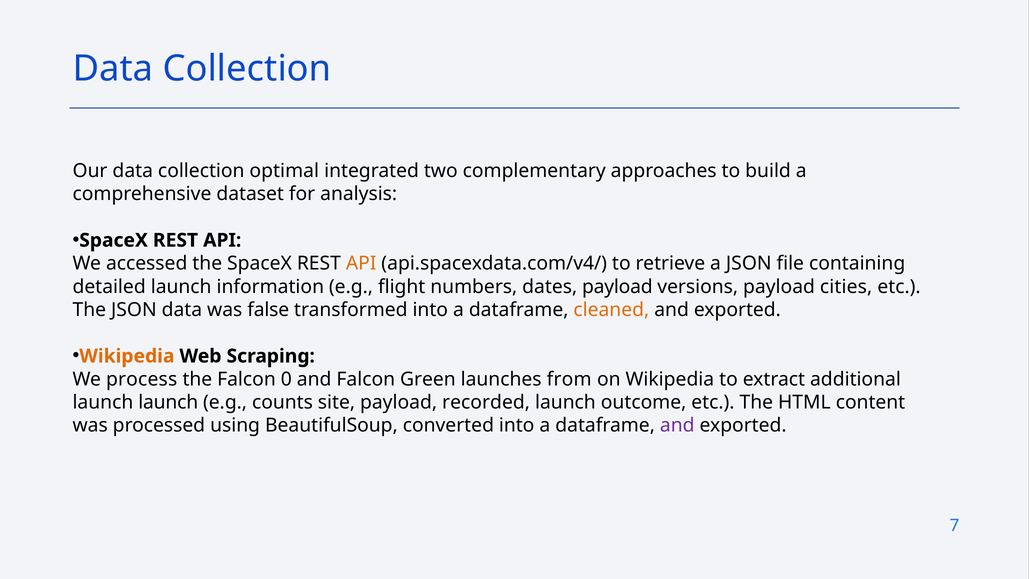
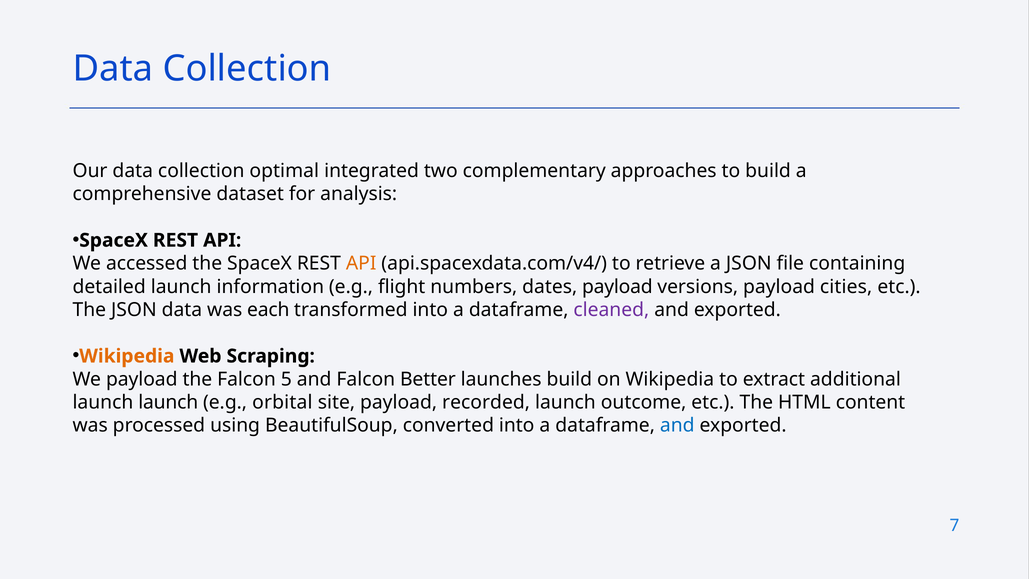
false: false -> each (268, 310)
cleaned colour: orange -> purple (611, 310)
We process: process -> payload (142, 379)
0: 0 -> 5 (286, 379)
Green: Green -> Better (428, 379)
launches from: from -> build (569, 379)
counts: counts -> orbital (282, 402)
and colour: purple -> blue (677, 425)
